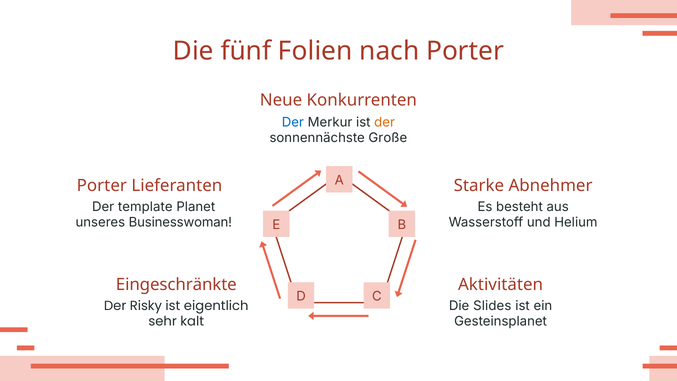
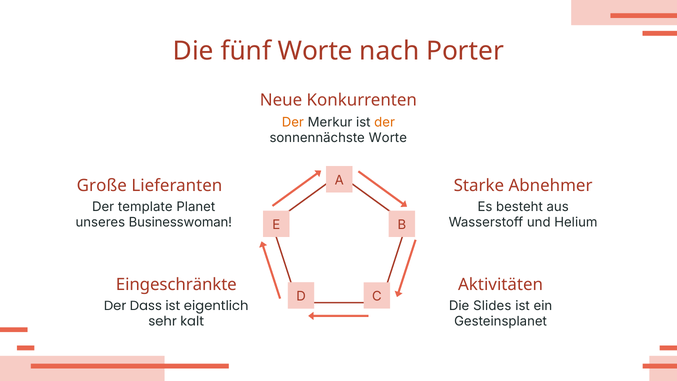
fünf Folien: Folien -> Worte (315, 51)
Der colour: blue -> orange (293, 122)
sonnennächste Große: Große -> Worte (388, 138)
Porter: Porter -> Große (102, 185)
Risky: Risky -> Dass (146, 306)
